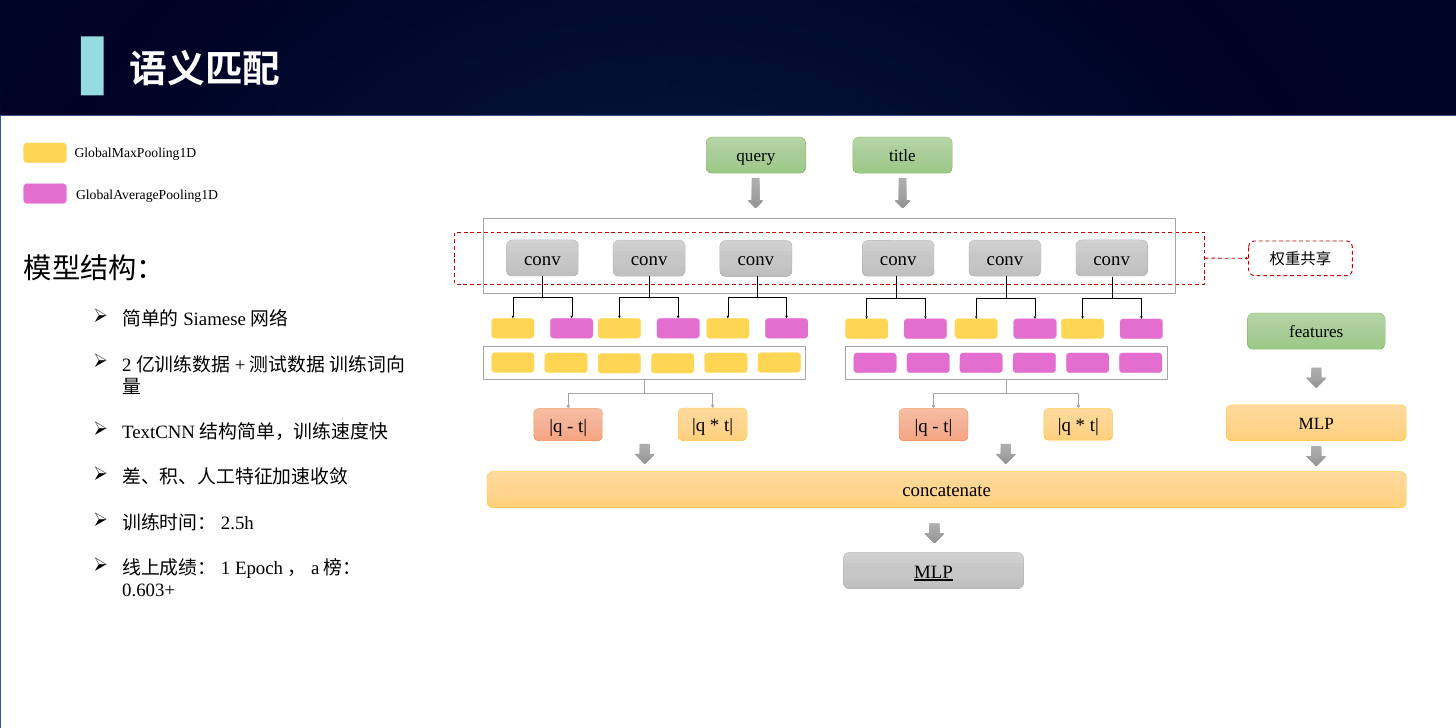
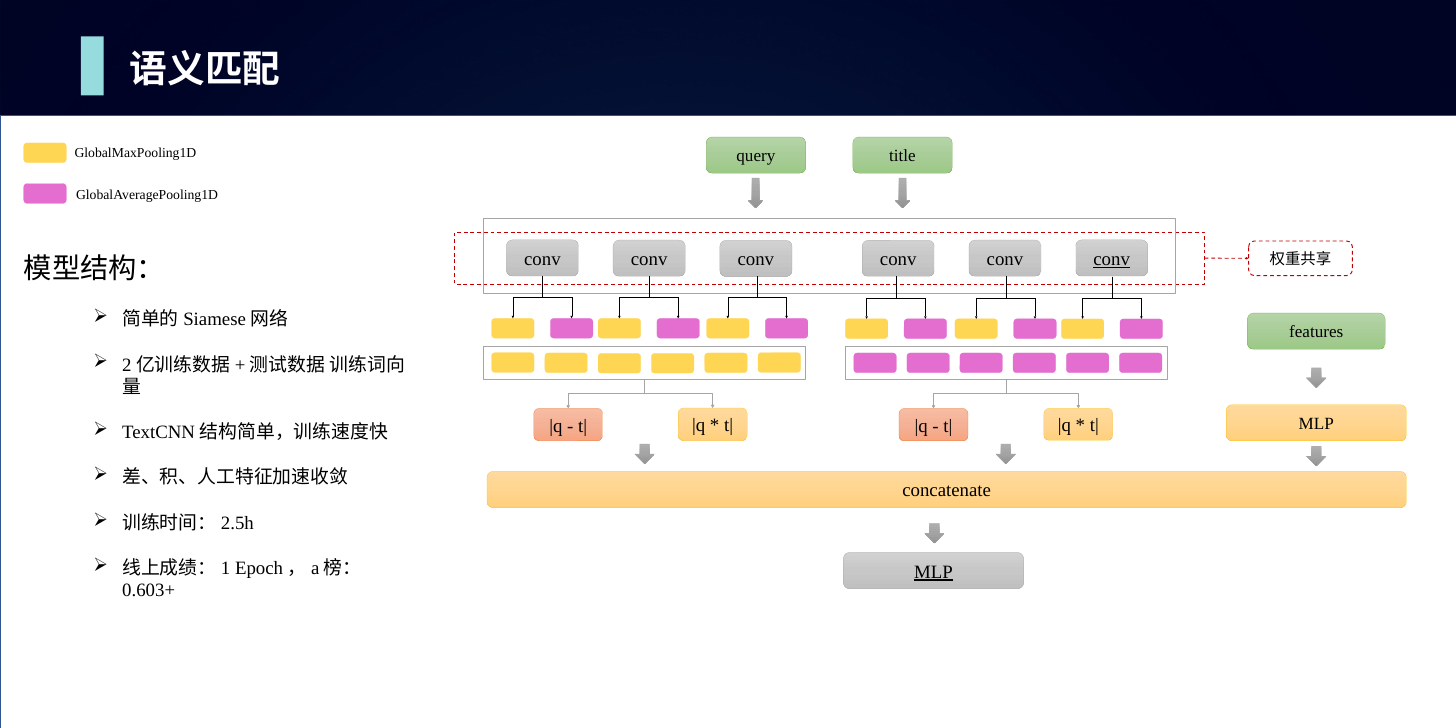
conv underline: none -> present (1112, 259)
